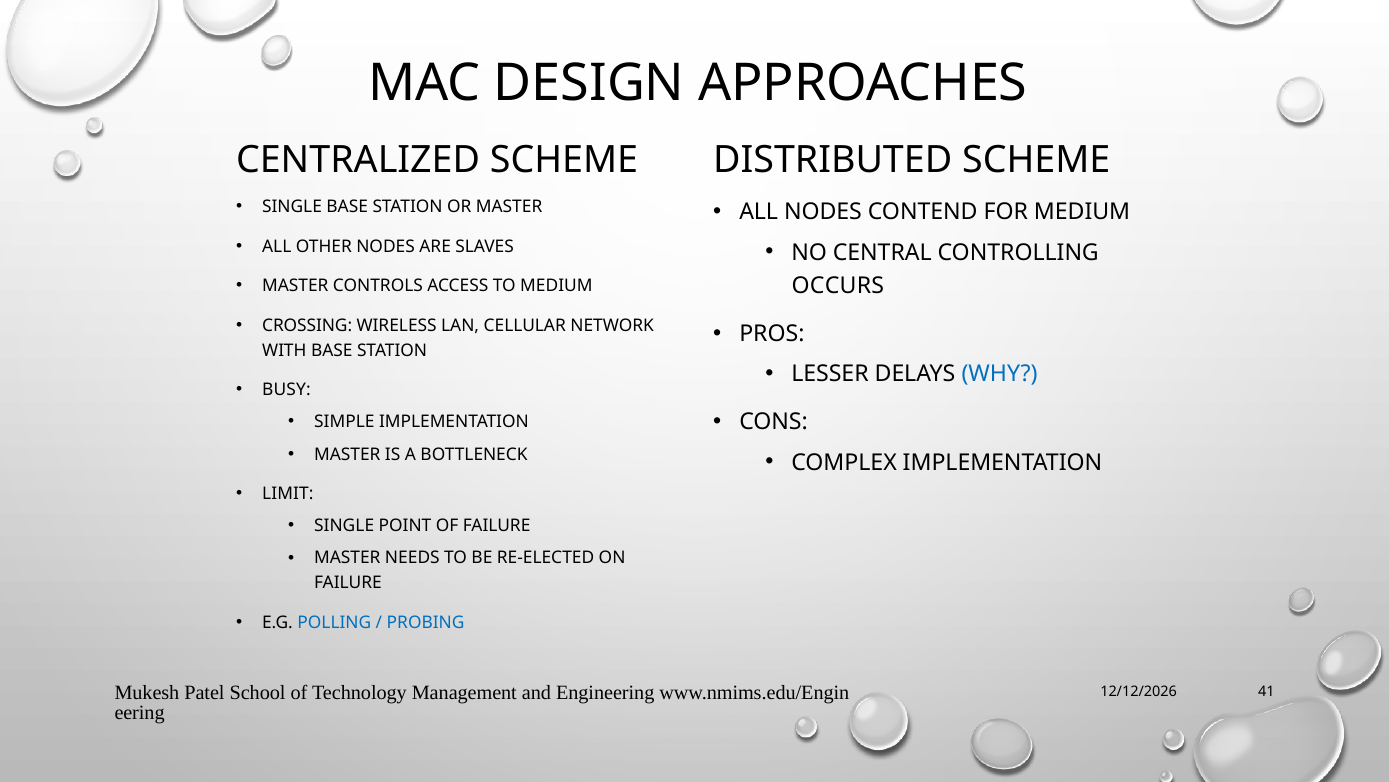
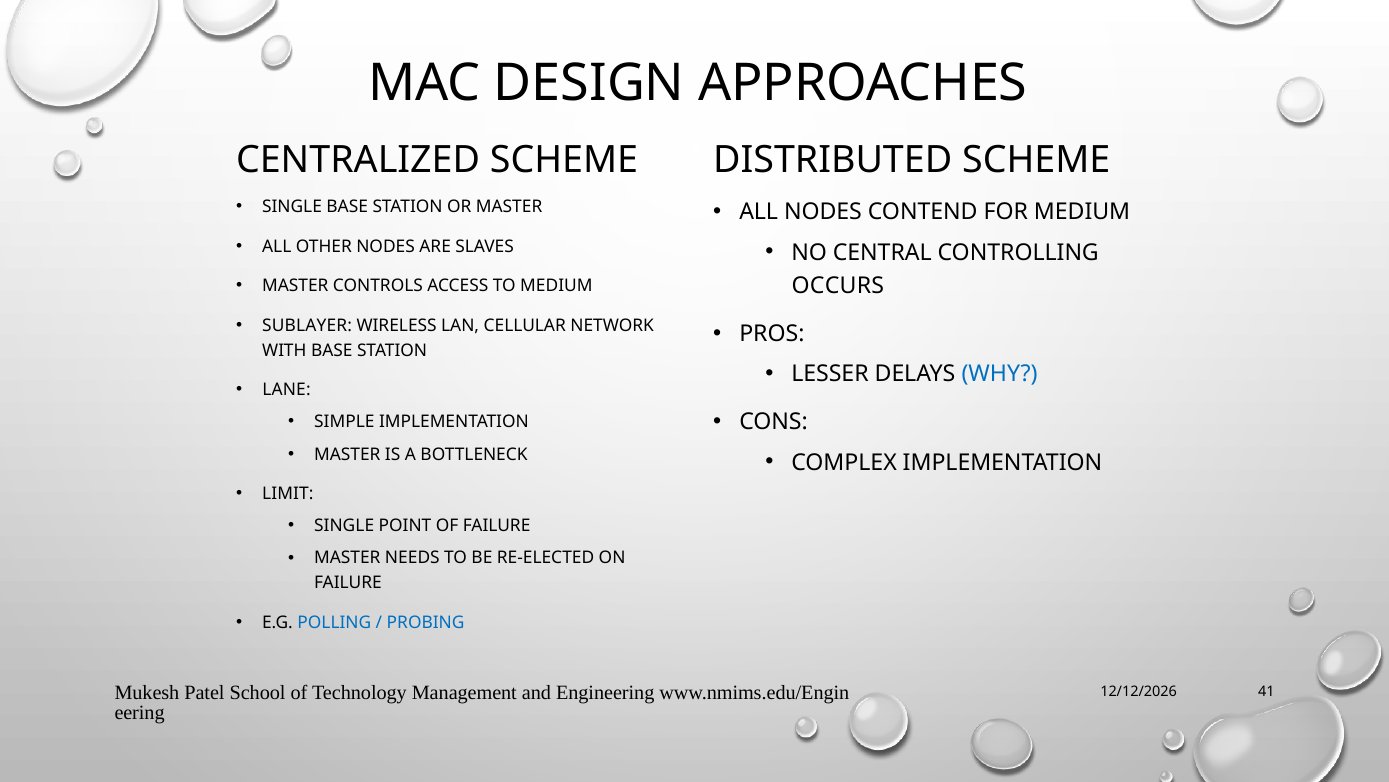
CROSSING: CROSSING -> SUBLAYER (307, 325)
BUSY: BUSY -> LANE (287, 390)
